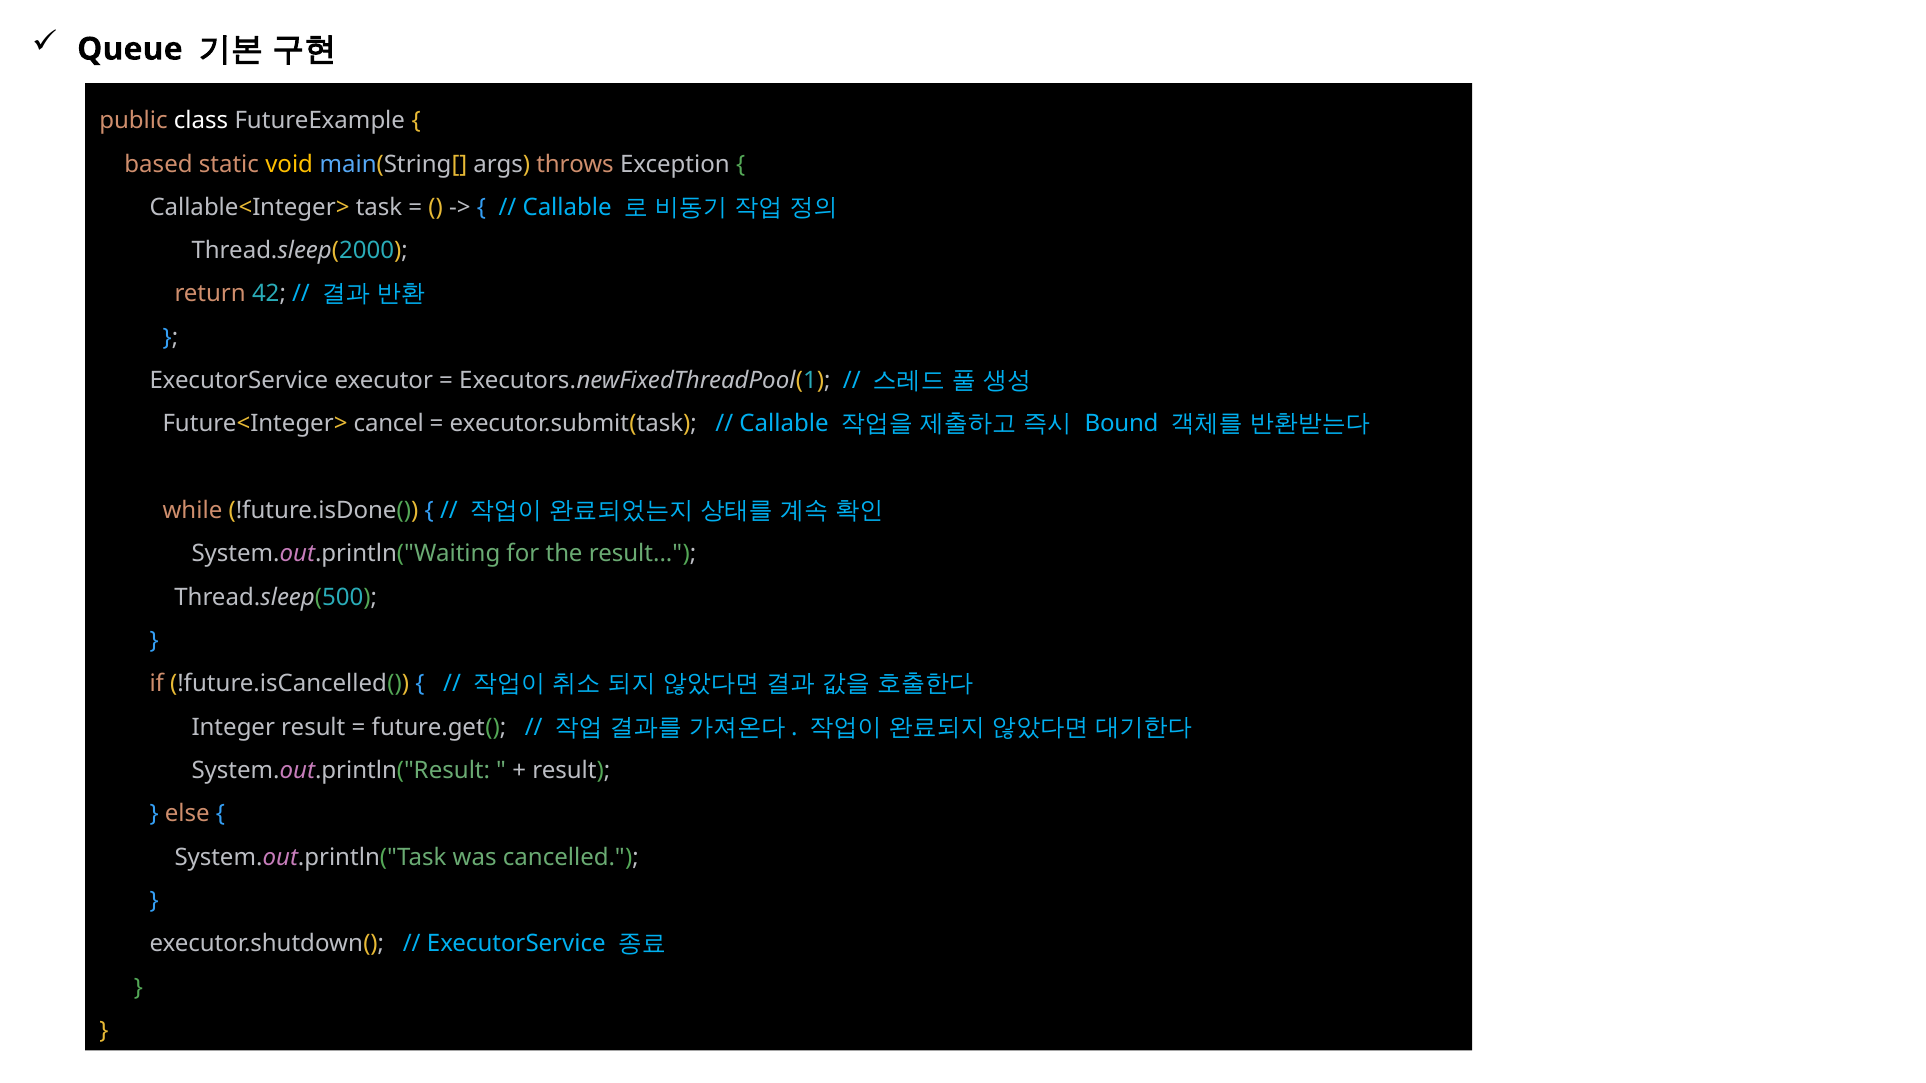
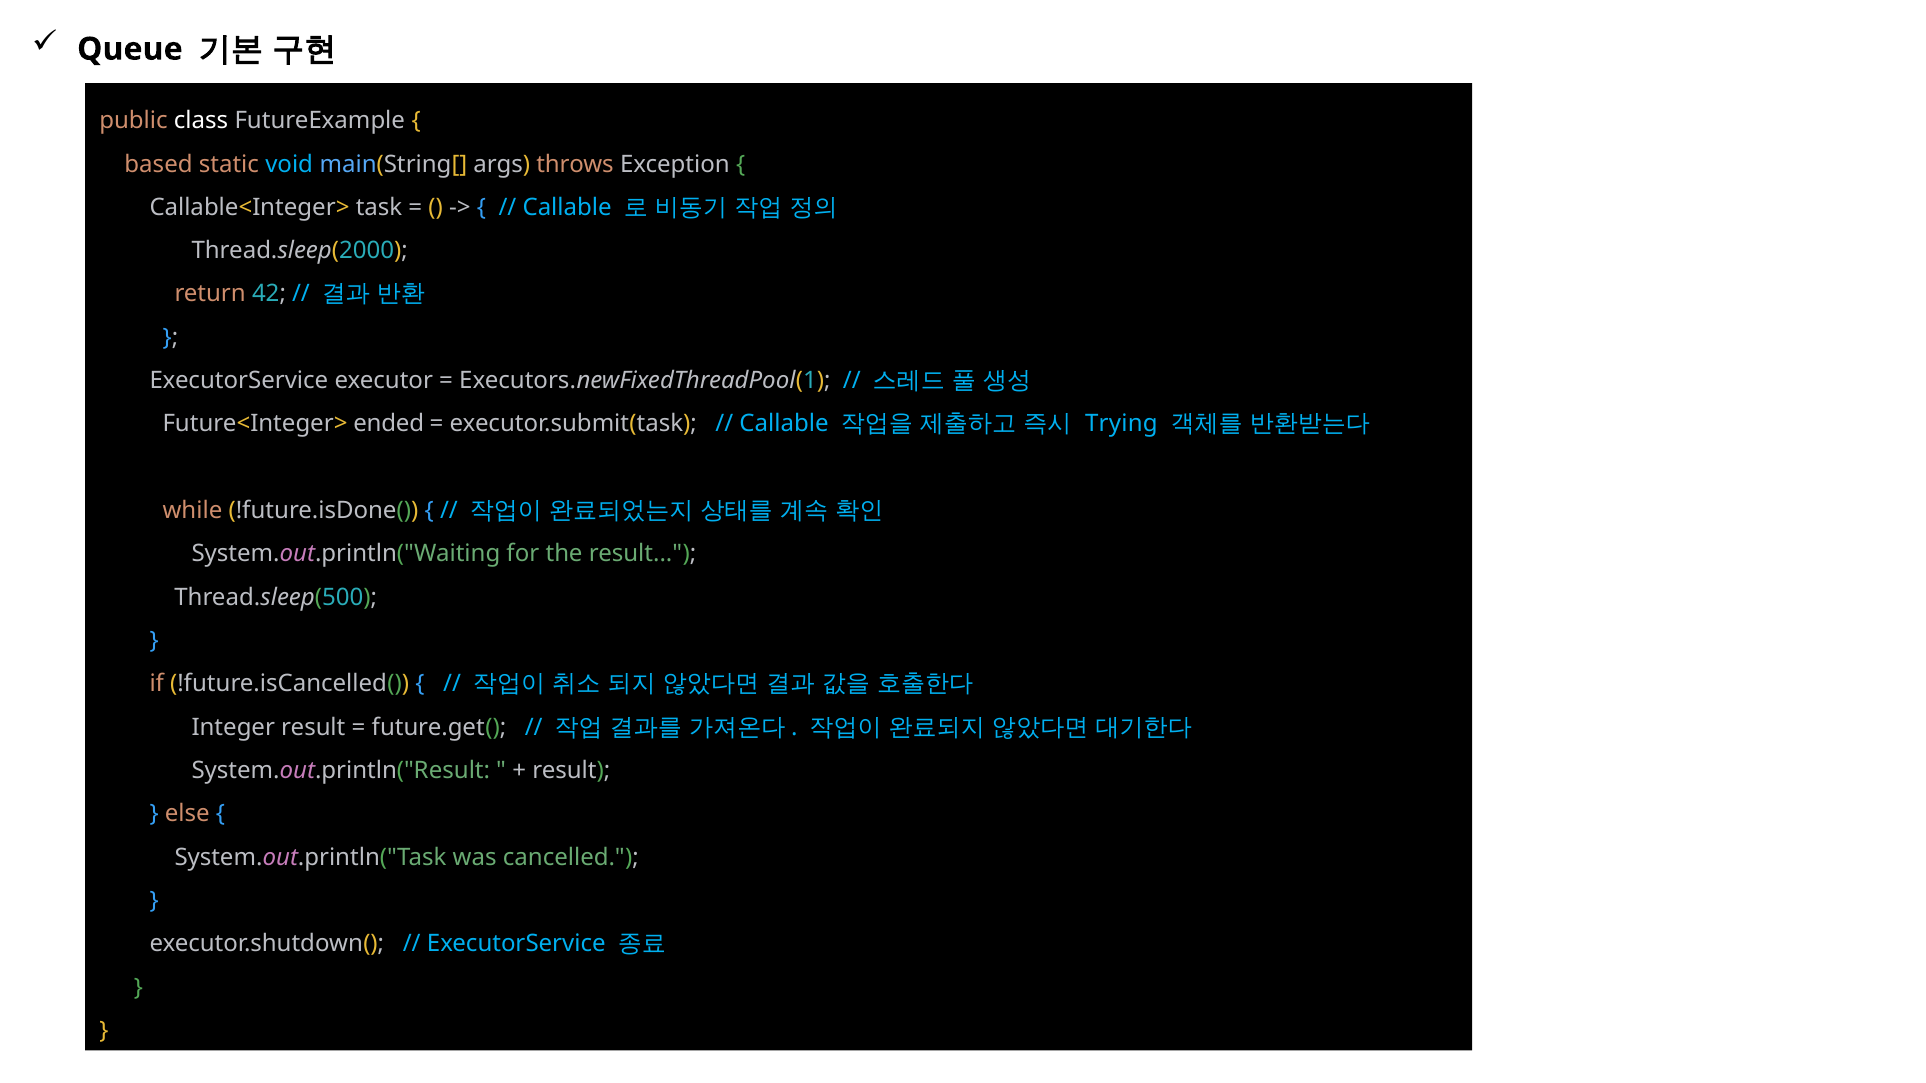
void colour: yellow -> light blue (289, 164)
cancel: cancel -> ended (389, 424)
Bound: Bound -> Trying (1121, 424)
